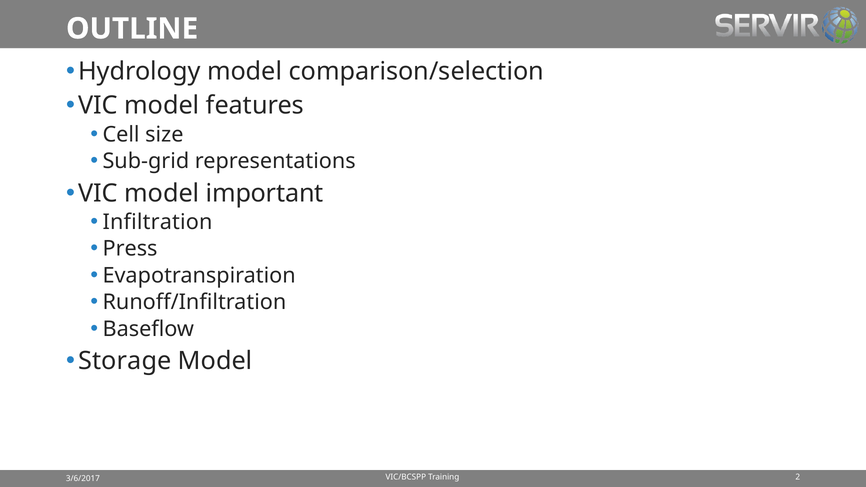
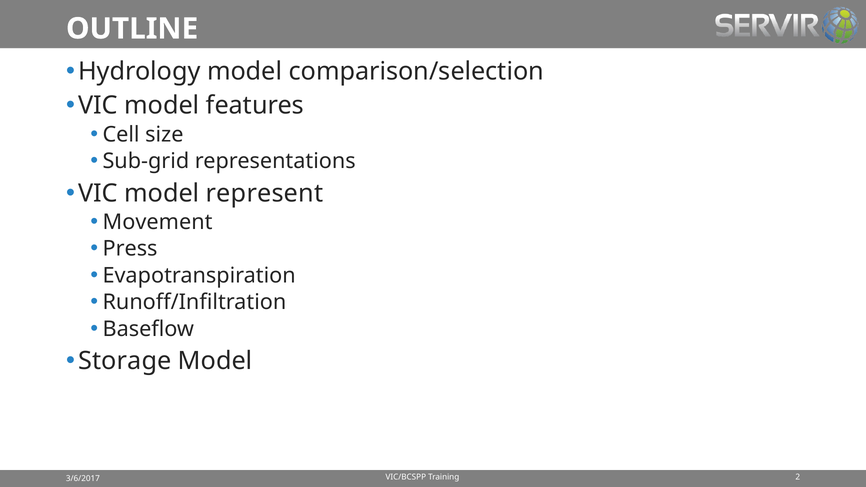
important: important -> represent (265, 193)
Infiltration: Infiltration -> Movement (158, 222)
